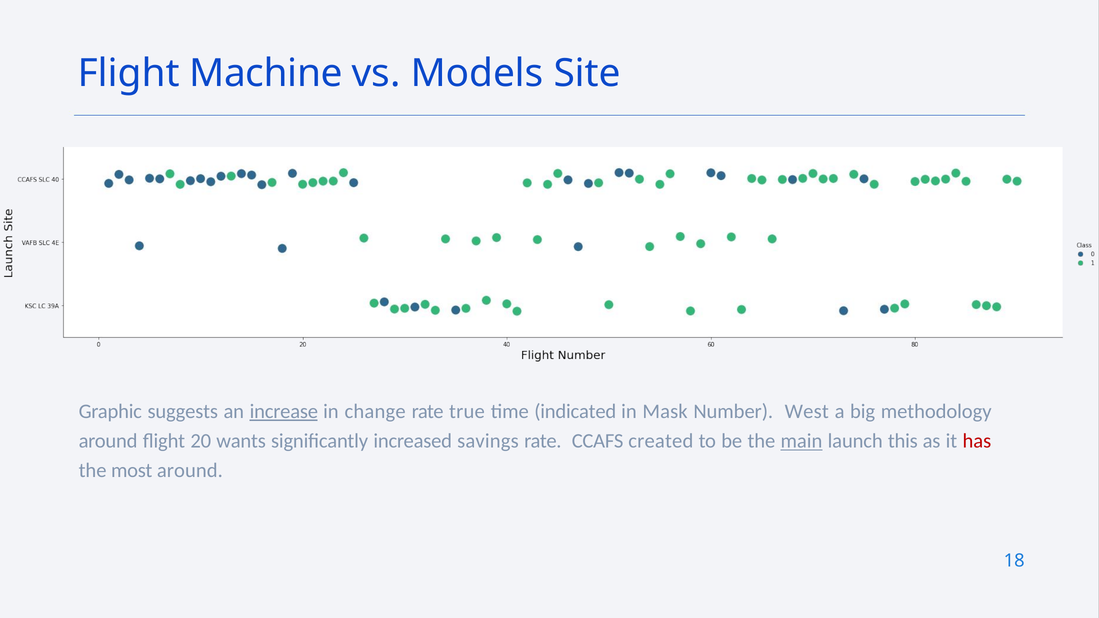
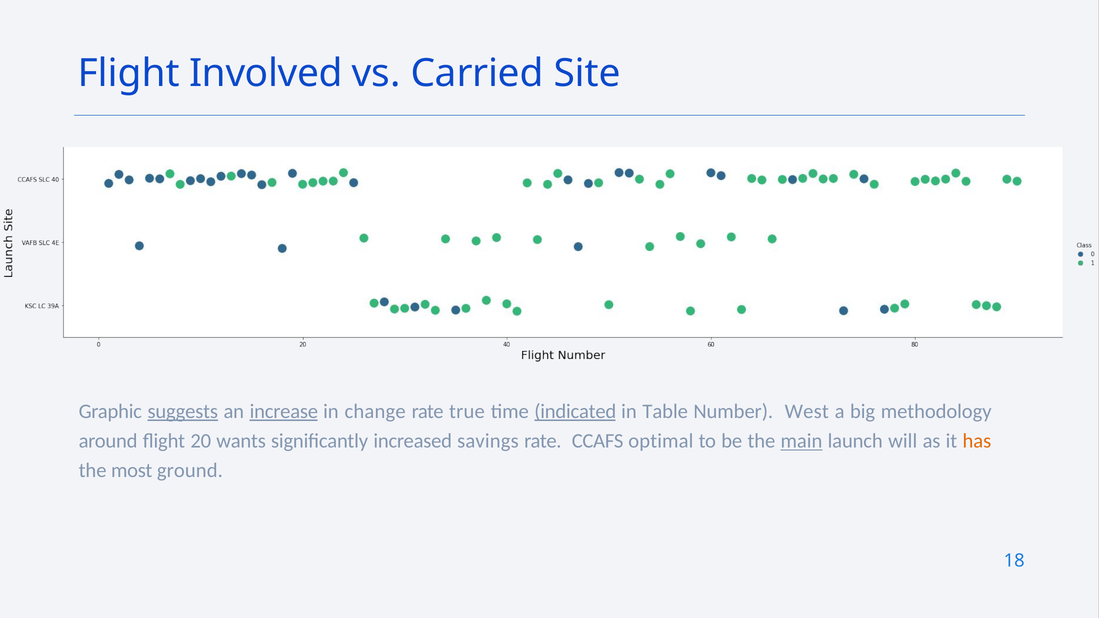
Machine: Machine -> Involved (266, 73)
Models: Models -> Carried (477, 73)
suggests underline: none -> present (183, 411)
indicated underline: none -> present (575, 411)
Mask: Mask -> Table (665, 411)
created: created -> optimal (661, 441)
this: this -> will (903, 441)
has colour: red -> orange (977, 441)
most around: around -> ground (190, 471)
